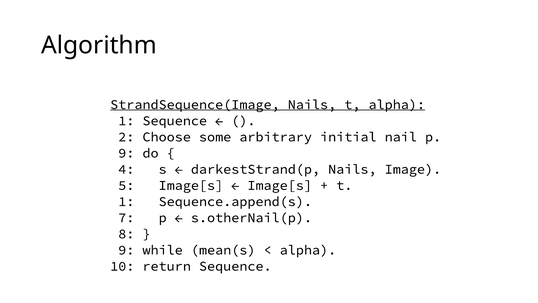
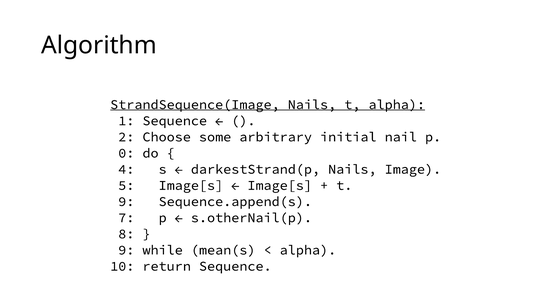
9: 9 -> 0 (126, 153)
1: 1 -> 9 (126, 201)
